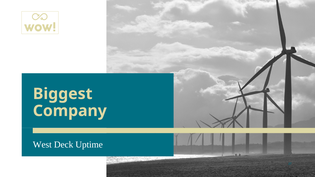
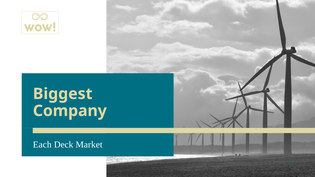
West: West -> Each (42, 145)
Uptime: Uptime -> Market (89, 145)
